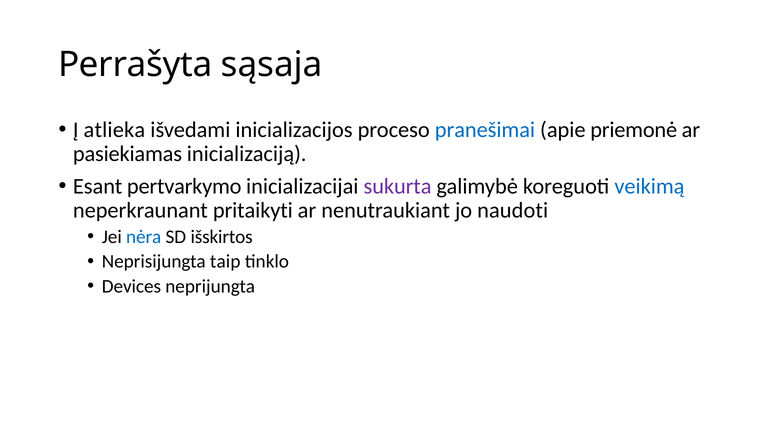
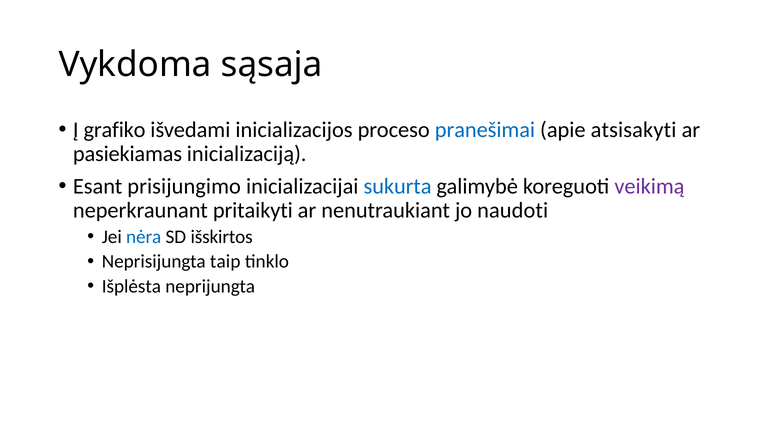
Perrašyta: Perrašyta -> Vykdoma (135, 65)
atlieka: atlieka -> grafiko (115, 130)
priemonė: priemonė -> atsisakyti (634, 130)
pertvarkymo: pertvarkymo -> prisijungimo (184, 186)
sukurta colour: purple -> blue (398, 186)
veikimą colour: blue -> purple (649, 186)
Devices: Devices -> Išplėsta (131, 286)
